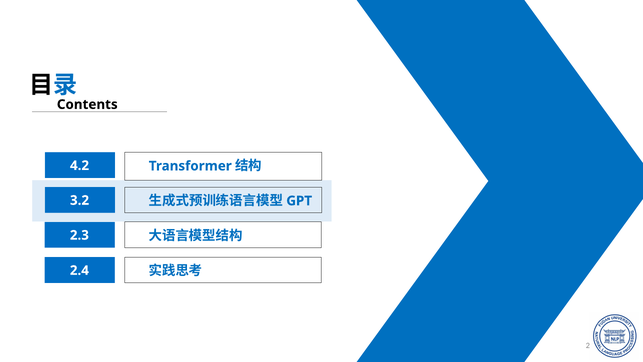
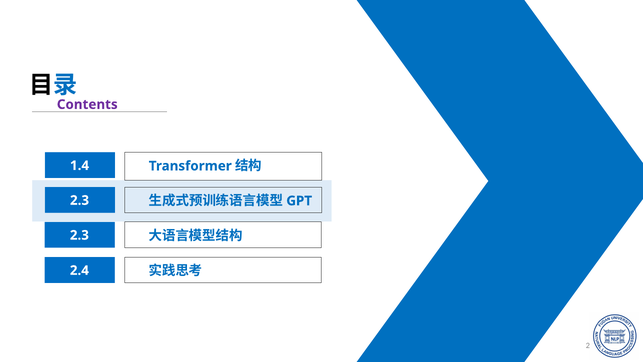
Contents colour: black -> purple (87, 104)
4.2: 4.2 -> 1.4 (80, 165)
3.2: 3.2 -> 2.3 (80, 200)
